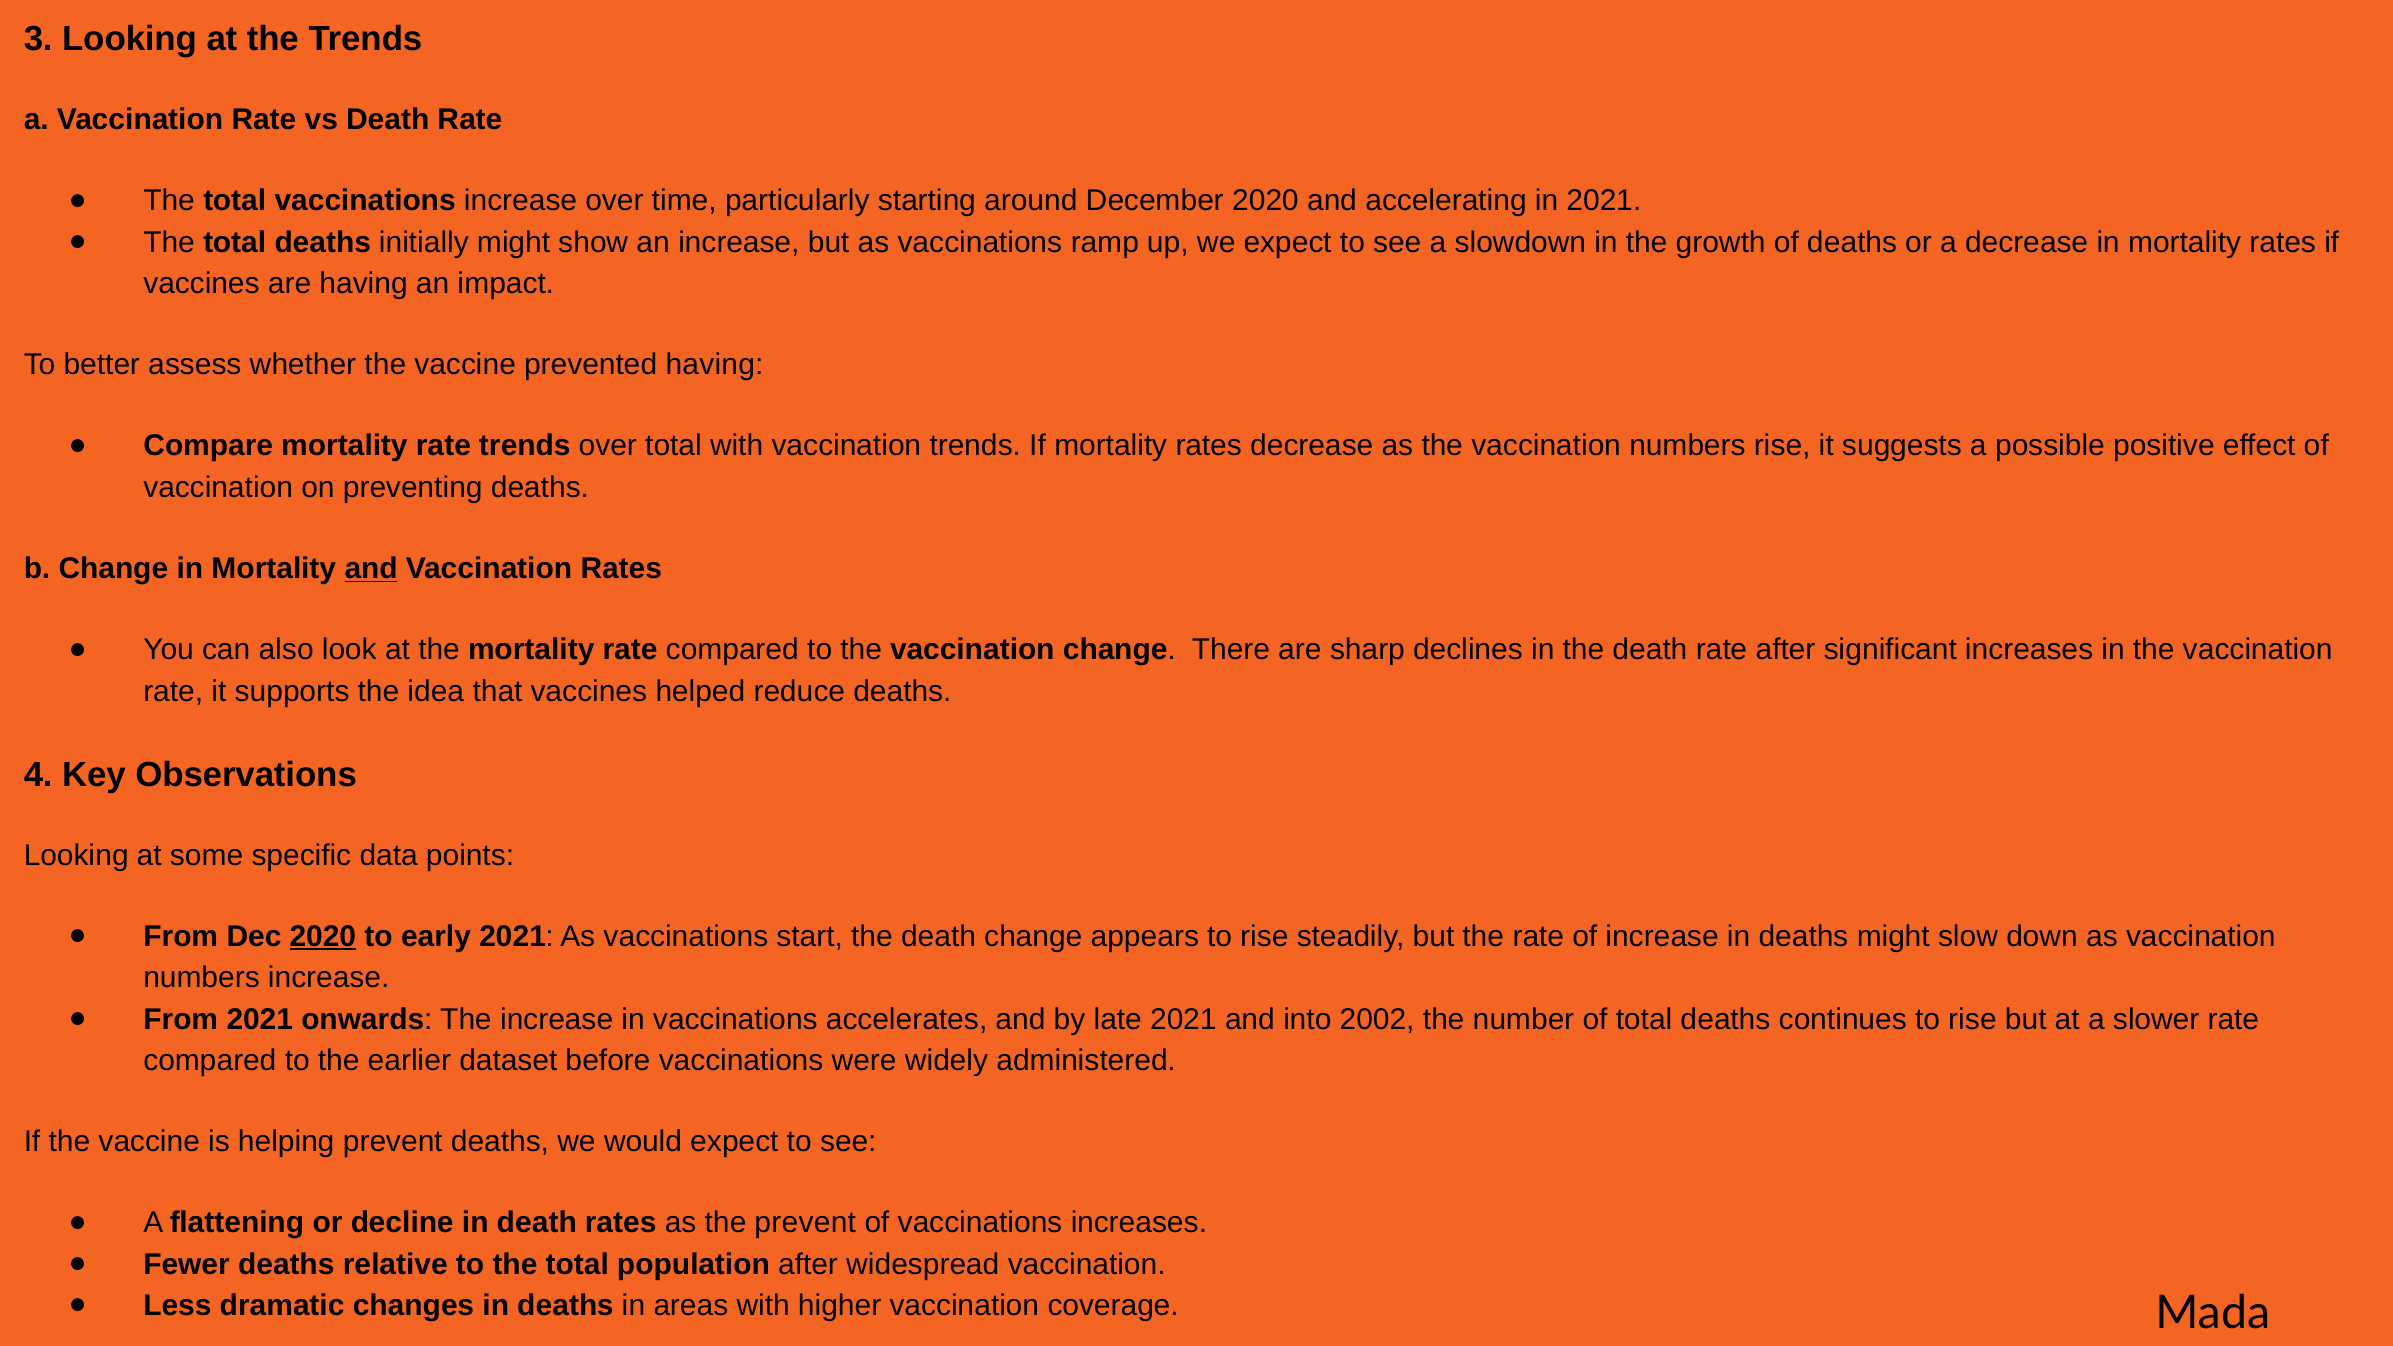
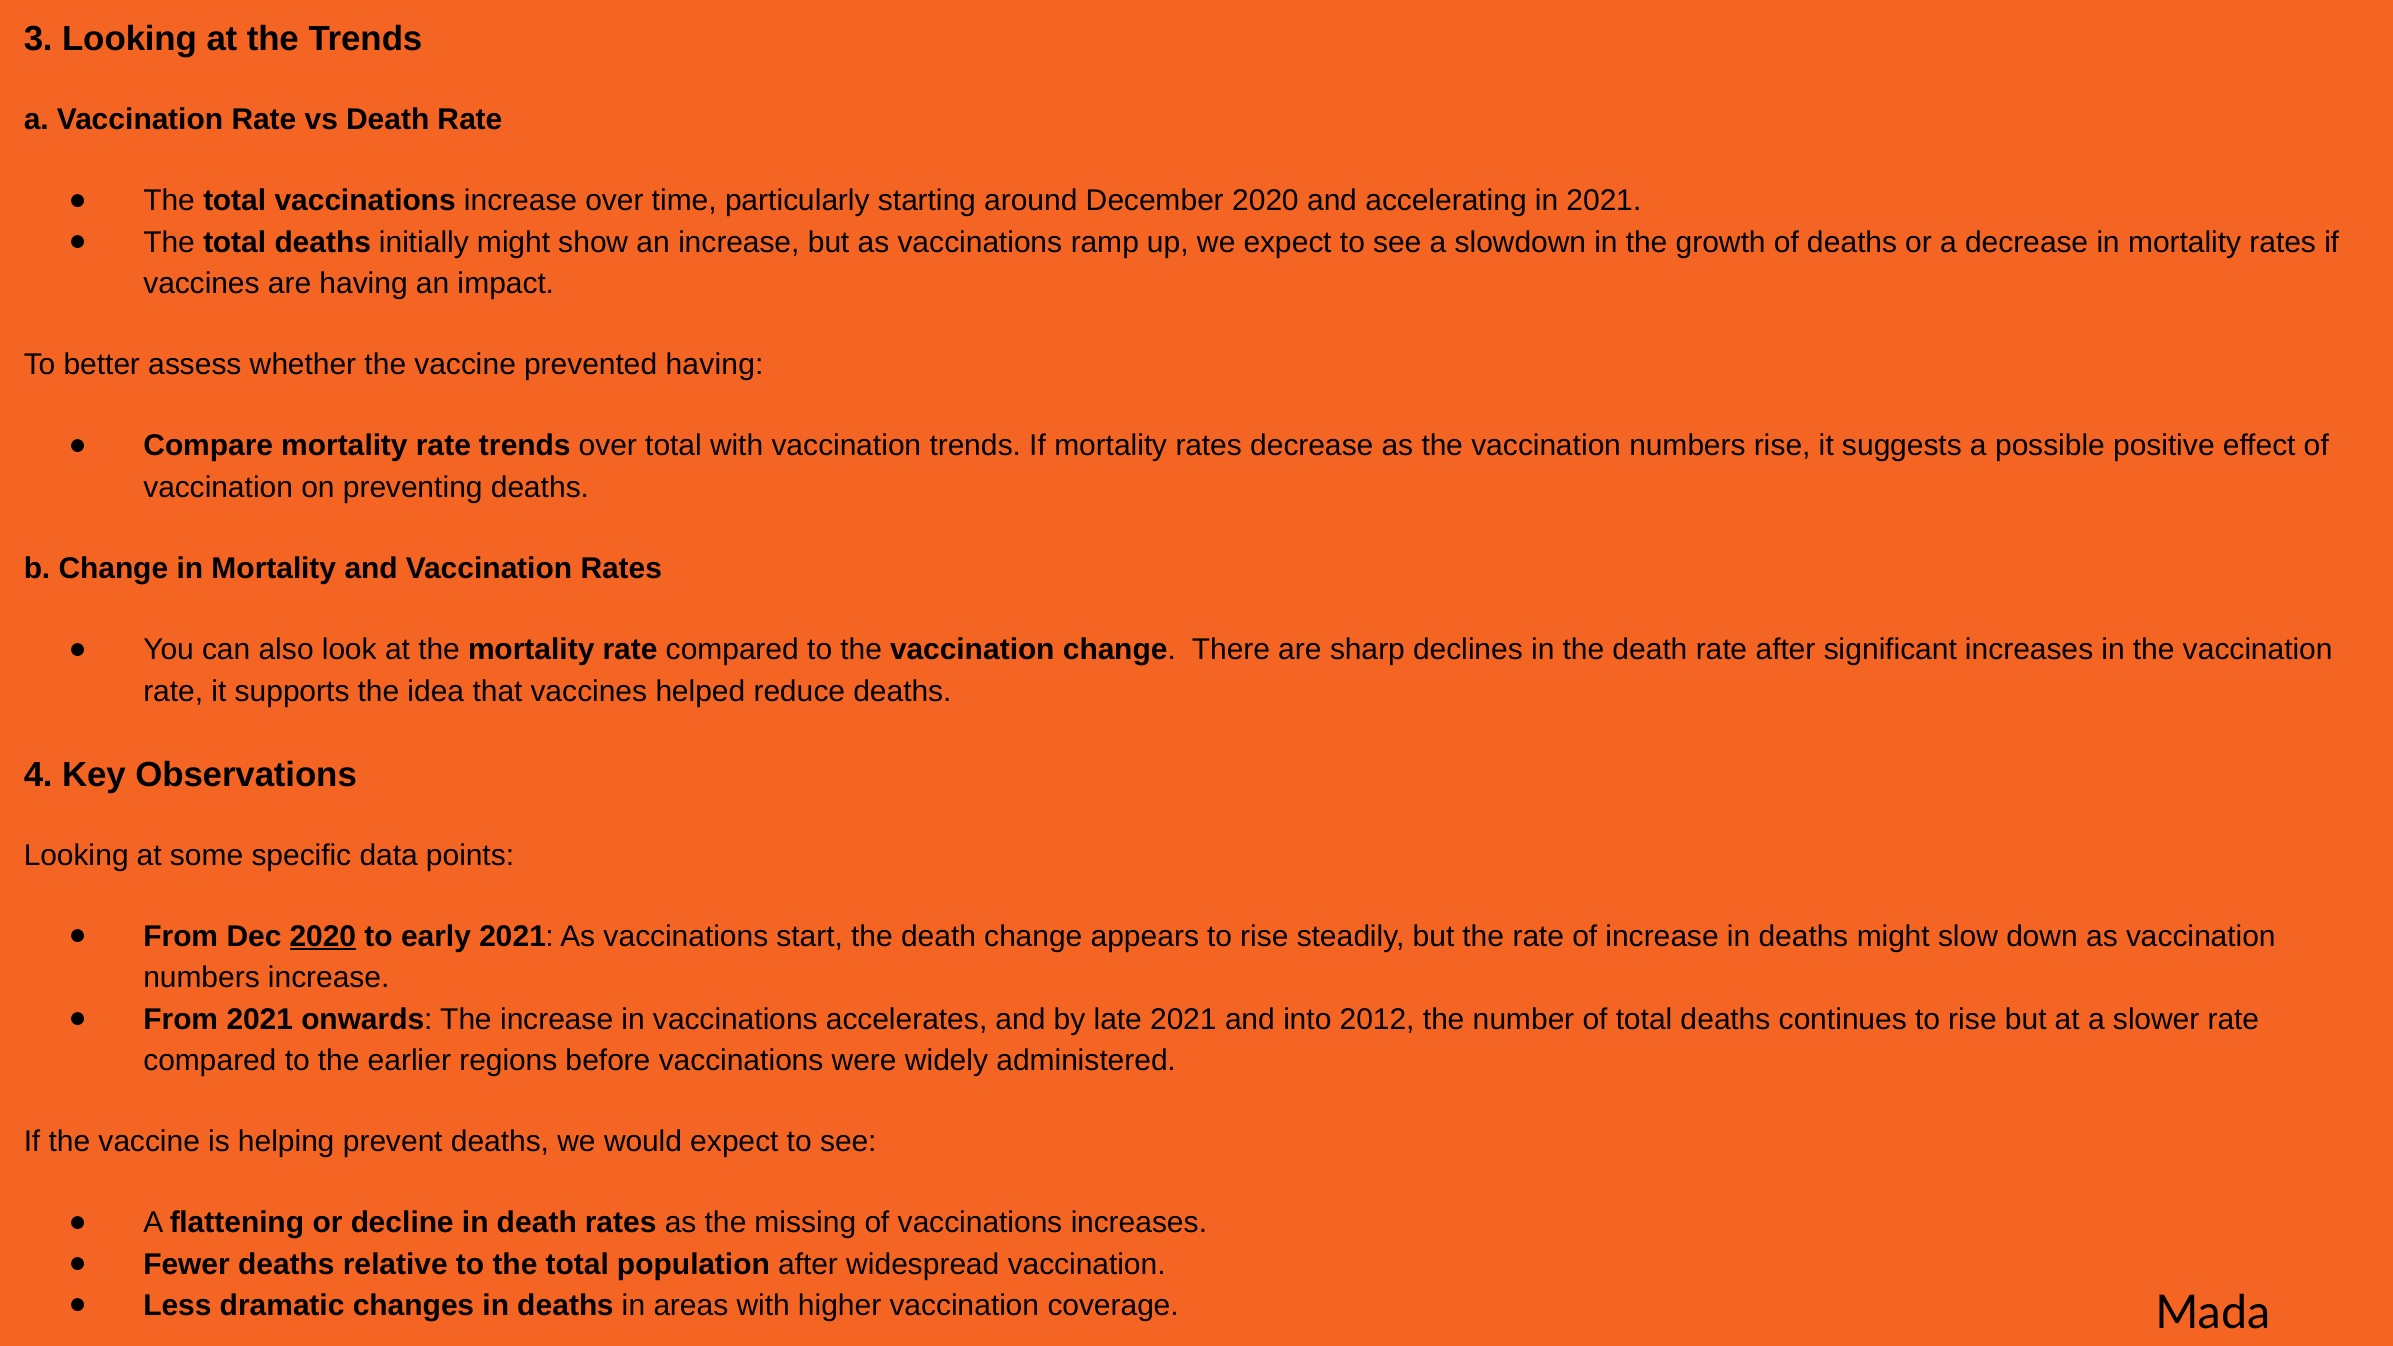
and underline: present -> none (371, 569)
2002: 2002 -> 2012 (1377, 1019)
dataset: dataset -> regions (508, 1061)
the prevent: prevent -> missing (805, 1223)
